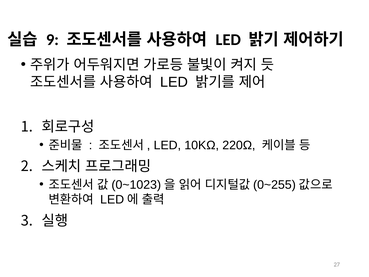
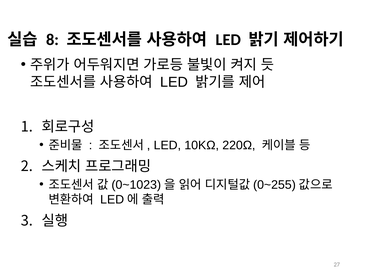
9: 9 -> 8 (52, 40)
